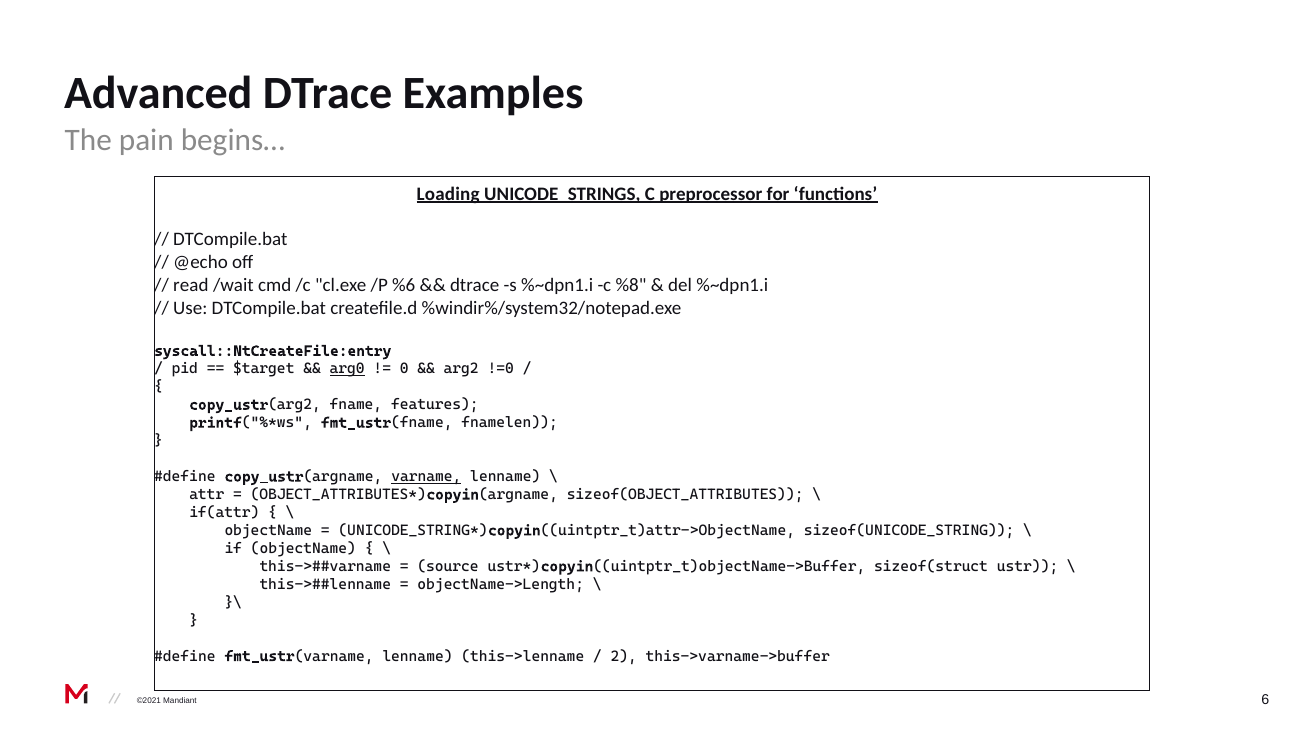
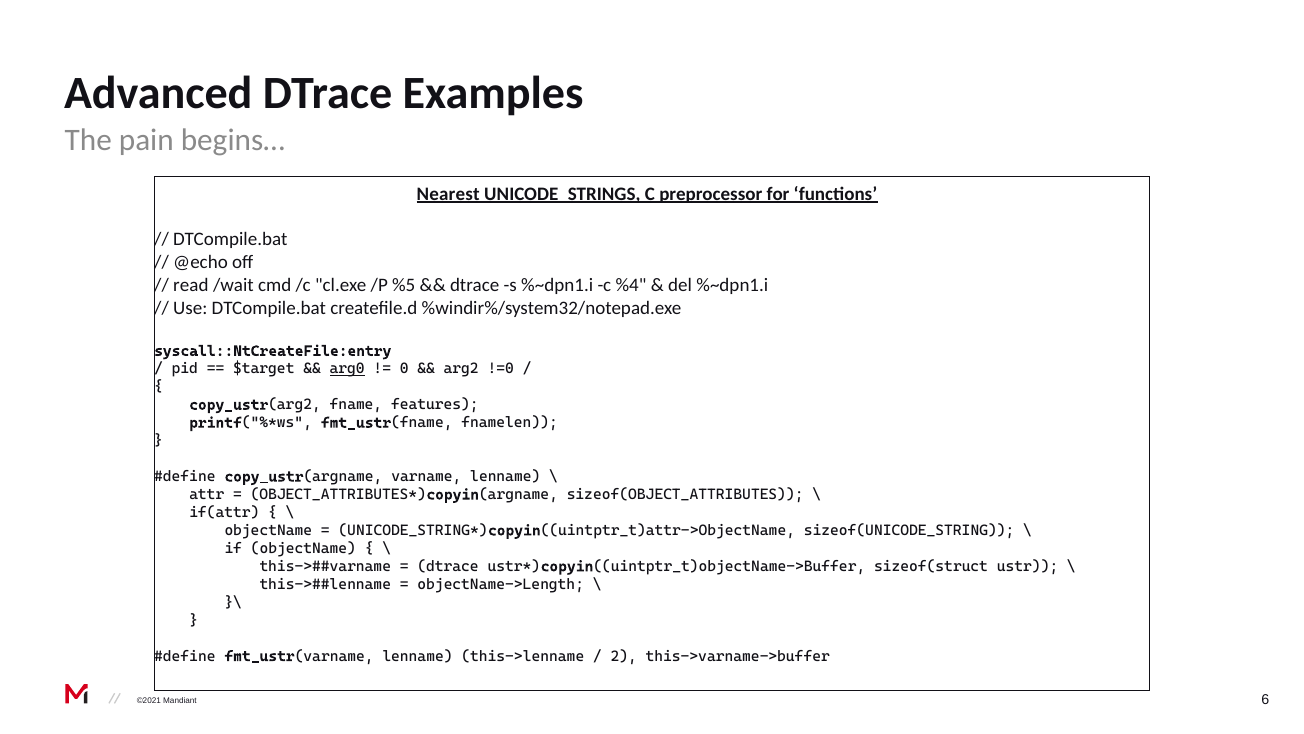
Loading: Loading -> Nearest (448, 194)
%6: %6 -> %5 (404, 285)
%8: %8 -> %4 (631, 285)
varname underline: present -> none (426, 476)
source: source -> dtrace (448, 566)
